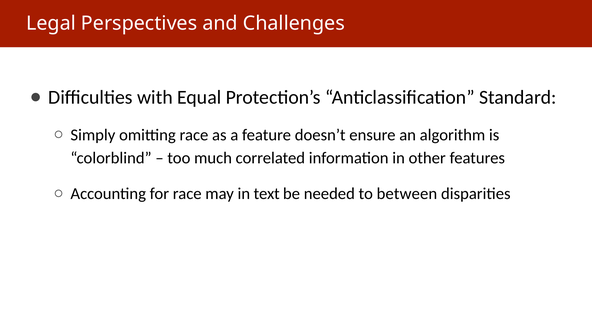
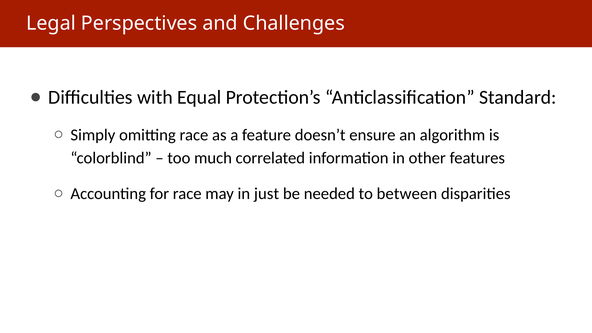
text: text -> just (267, 194)
